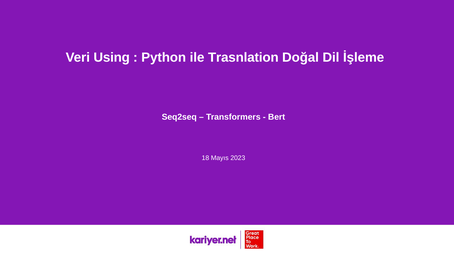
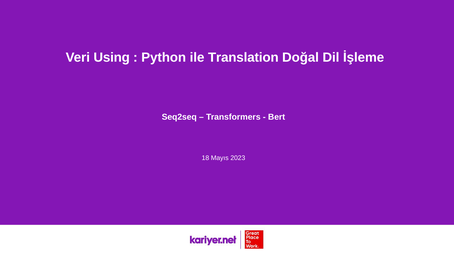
Trasnlation: Trasnlation -> Translation (243, 58)
